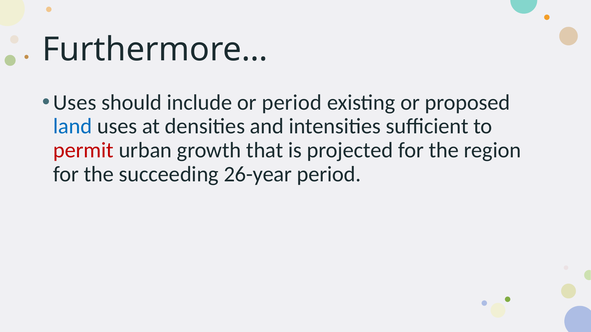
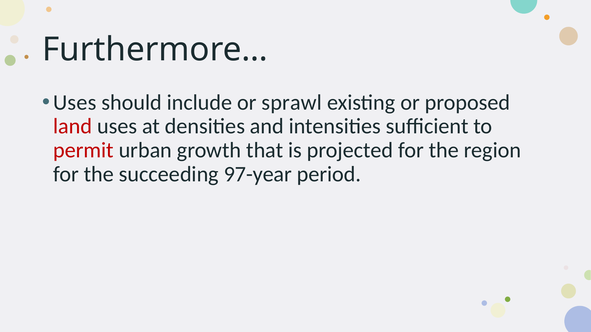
or period: period -> sprawl (292, 103)
land colour: blue -> red (73, 126)
26-year: 26-year -> 97-year (258, 174)
